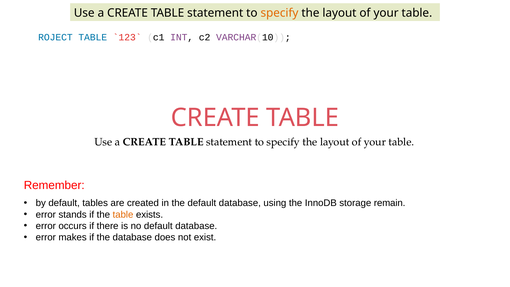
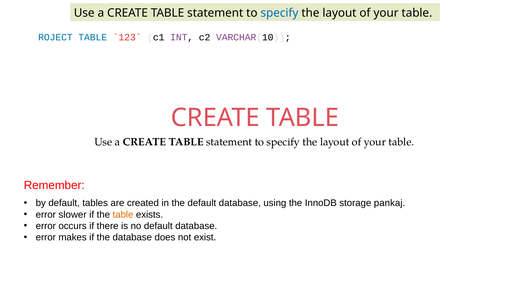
specify colour: orange -> blue (279, 13)
remain: remain -> pankaj (390, 203)
stands: stands -> slower (73, 214)
